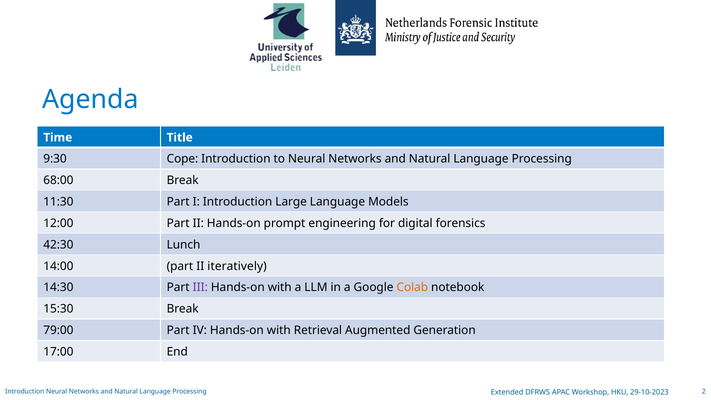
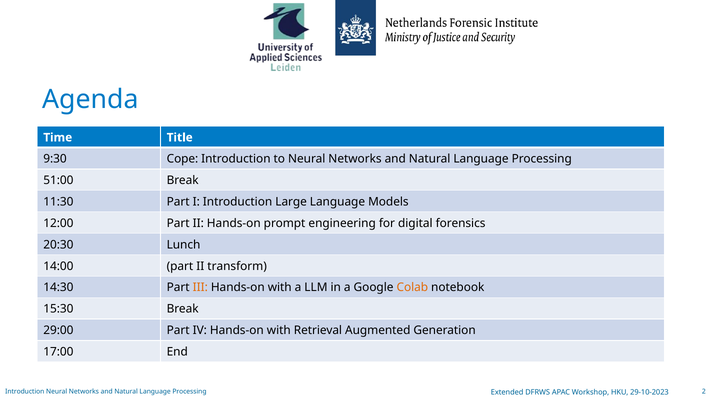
68:00: 68:00 -> 51:00 (58, 180)
42:30: 42:30 -> 20:30 (58, 245)
iteratively: iteratively -> transform (237, 266)
III colour: purple -> orange (200, 287)
79:00: 79:00 -> 29:00 (58, 330)
